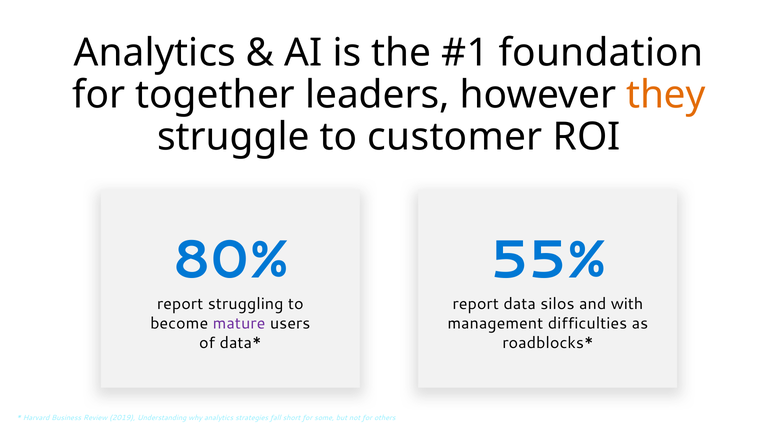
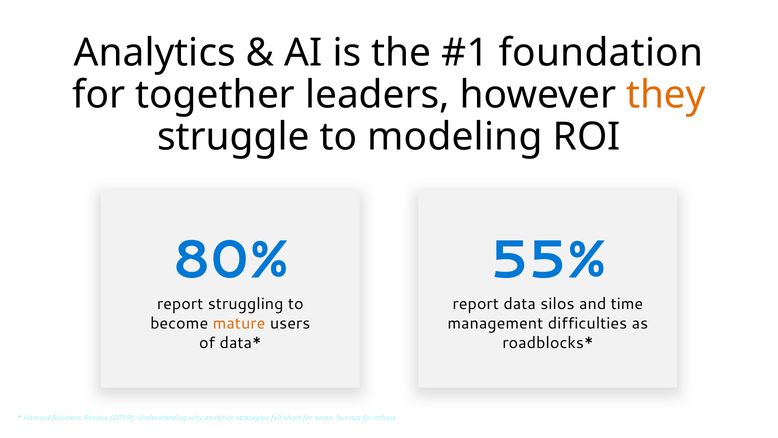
customer: customer -> modeling (455, 137)
with: with -> time (627, 304)
mature colour: purple -> orange (239, 323)
